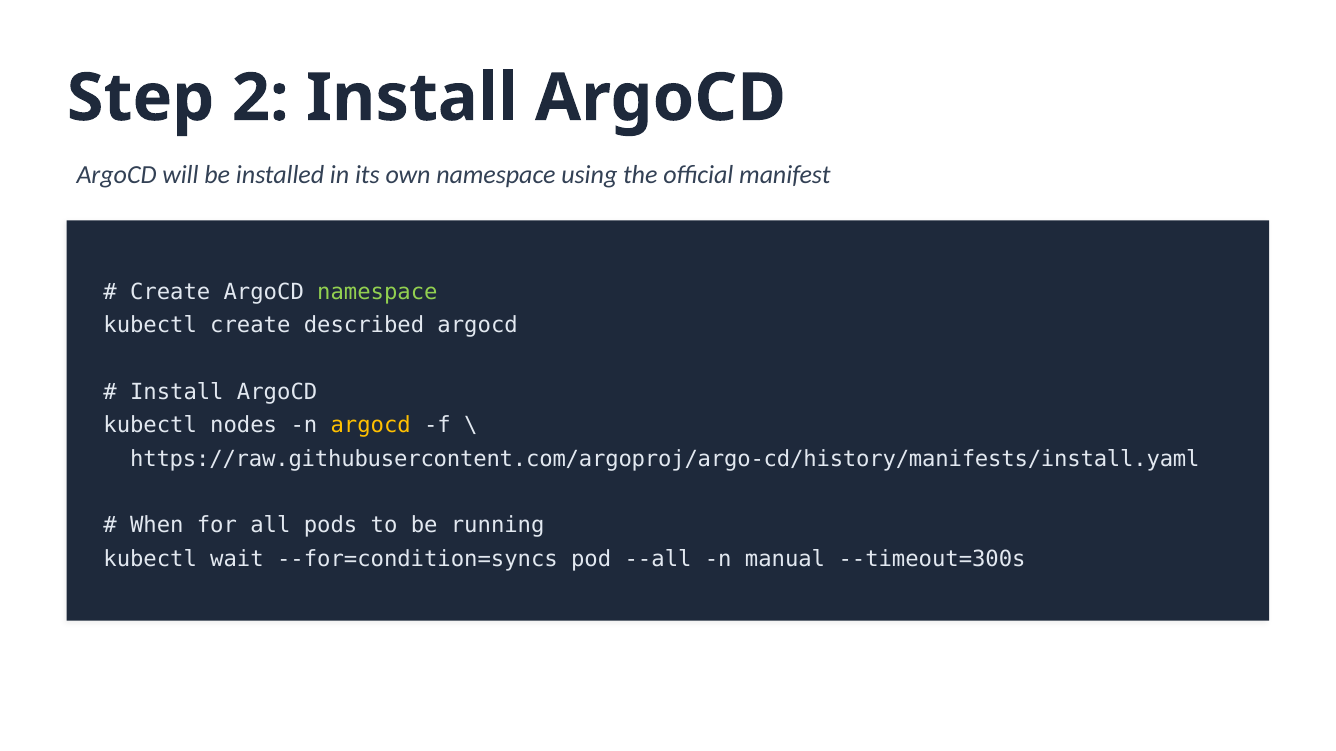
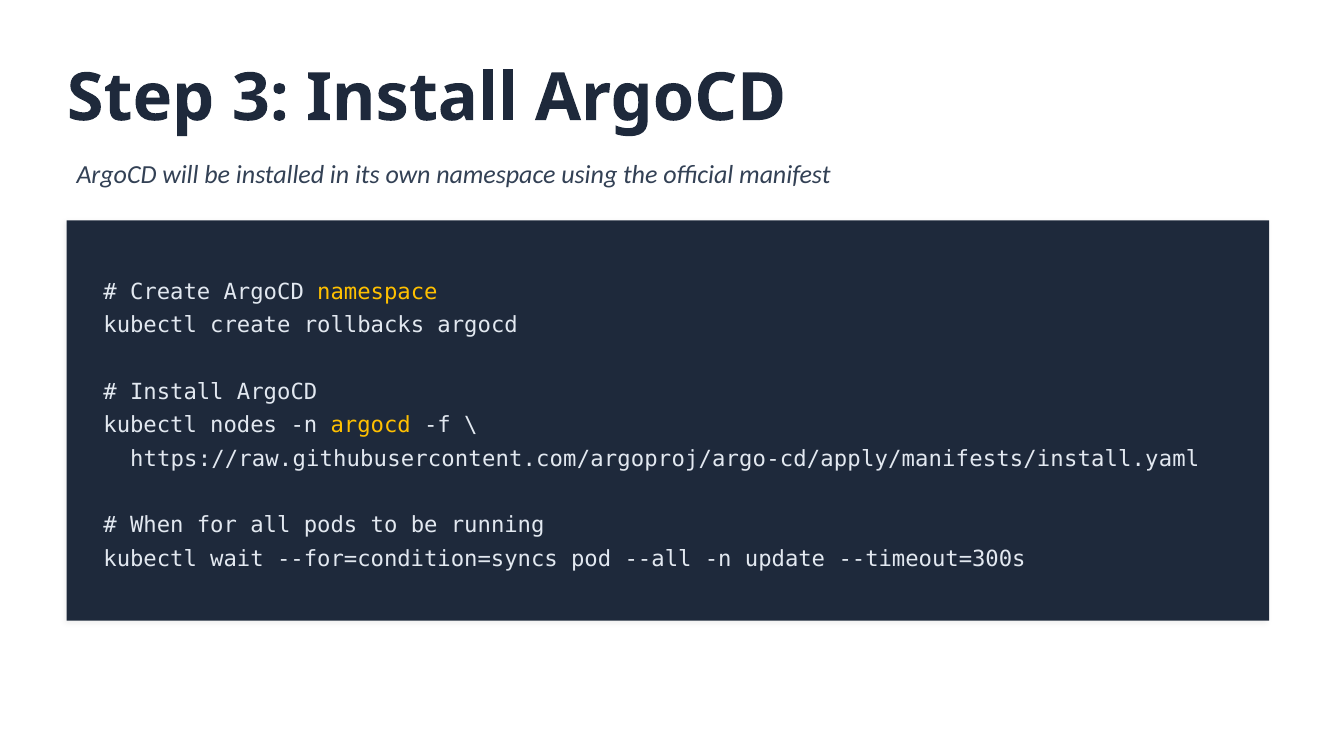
Step 2: 2 -> 3 (260, 98)
namespace colour: light green -> yellow (377, 292)
described: described -> rollbacks (364, 325)
https://raw.githubusercontent.com/argoproj/argo-cd/history/manifests/install.yaml: https://raw.githubusercontent.com/argoproj/argo-cd/history/manifests/install.yaml -> https://raw.githubusercontent.com/argoproj/argo-cd/apply/manifests/install.yaml (665, 459)
manual: manual -> update (785, 559)
